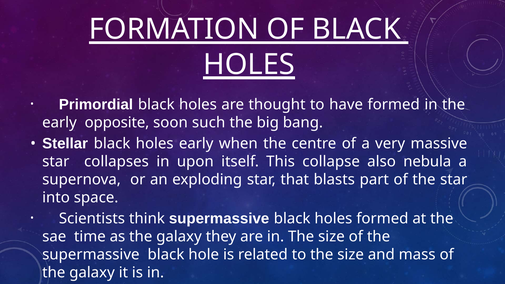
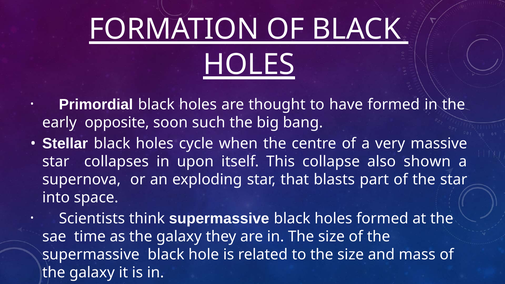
holes early: early -> cycle (196, 144)
nebula: nebula -> shown (427, 162)
